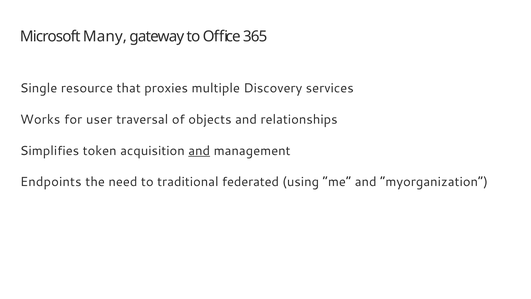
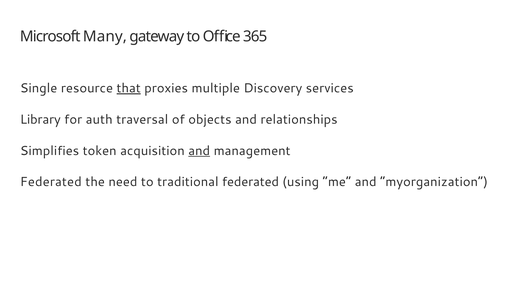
that underline: none -> present (129, 88)
Works: Works -> Library (40, 119)
user: user -> auth (99, 119)
Endpoints: Endpoints -> Federated (51, 182)
